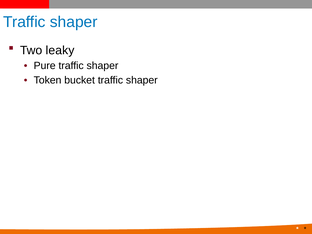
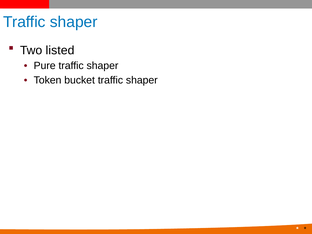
leaky: leaky -> listed (60, 50)
